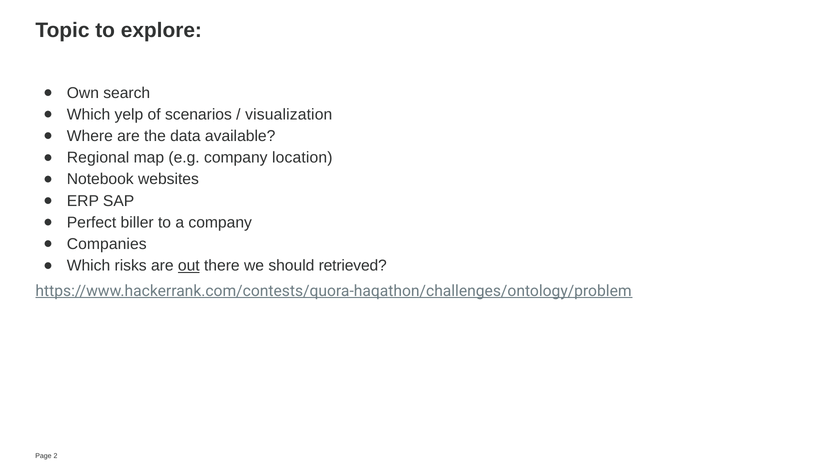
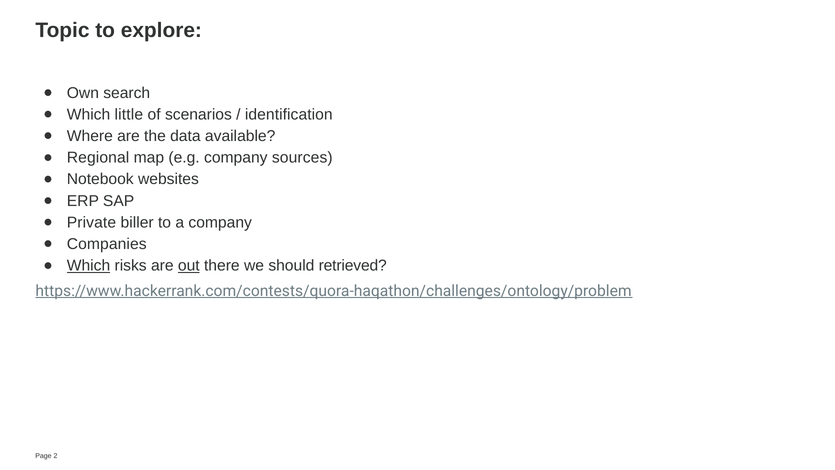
yelp: yelp -> little (129, 114)
visualization: visualization -> identification (289, 114)
location: location -> sources (302, 158)
Perfect: Perfect -> Private (91, 222)
Which underline: none -> present (89, 266)
